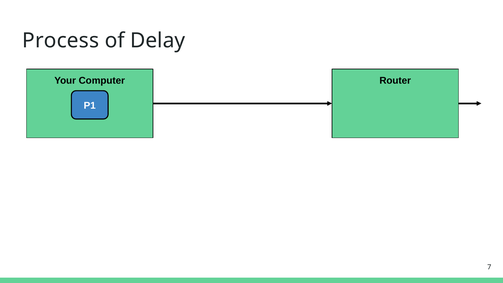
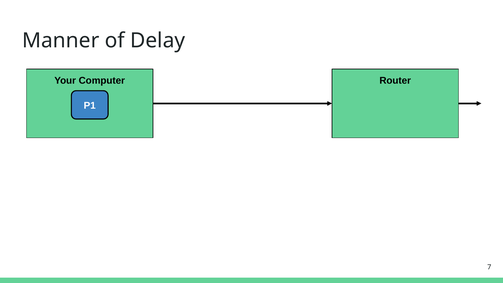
Process: Process -> Manner (61, 41)
